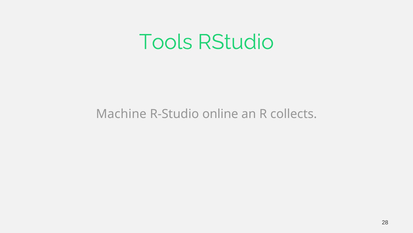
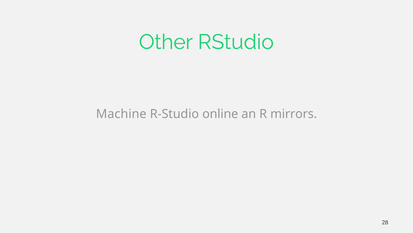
Tools: Tools -> Other (166, 42)
collects: collects -> mirrors (294, 114)
